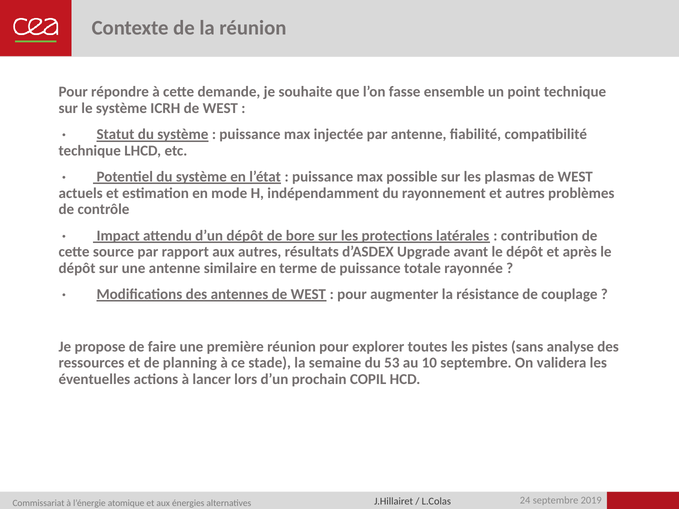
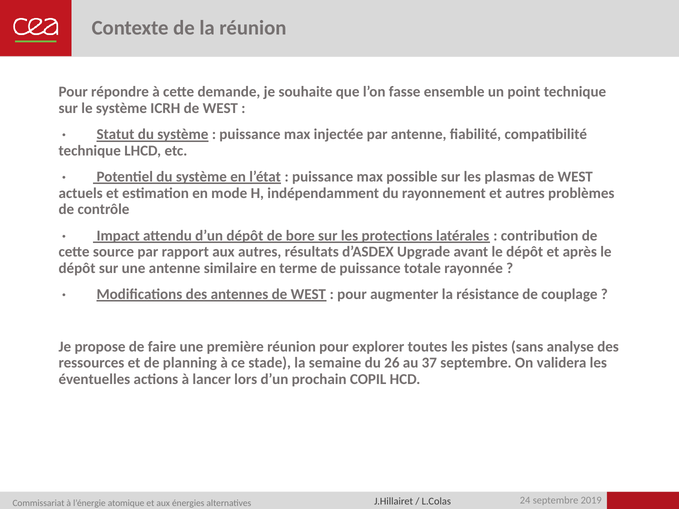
53: 53 -> 26 (392, 363)
10: 10 -> 37 (429, 363)
